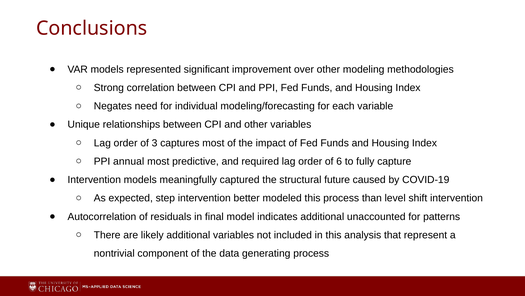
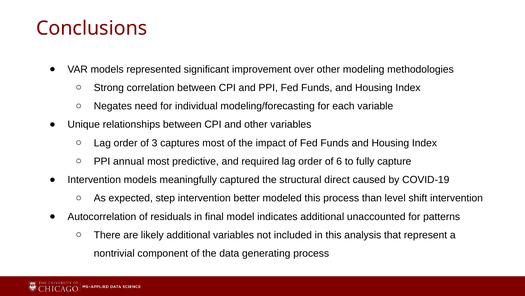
future: future -> direct (337, 179)
